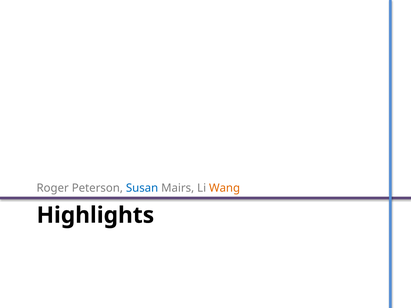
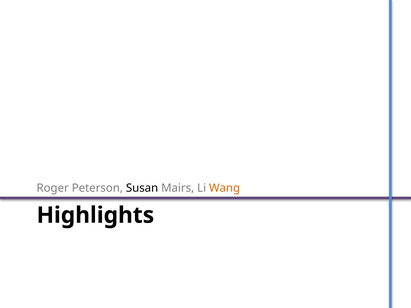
Susan colour: blue -> black (142, 188)
